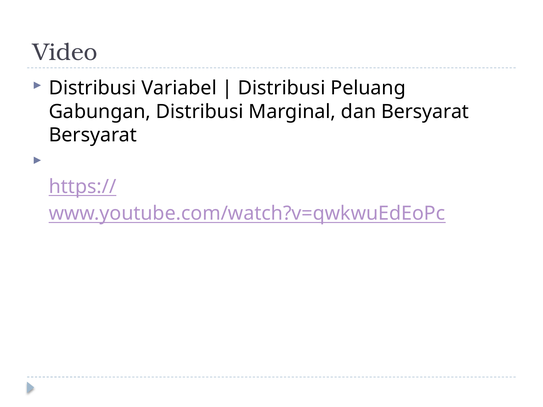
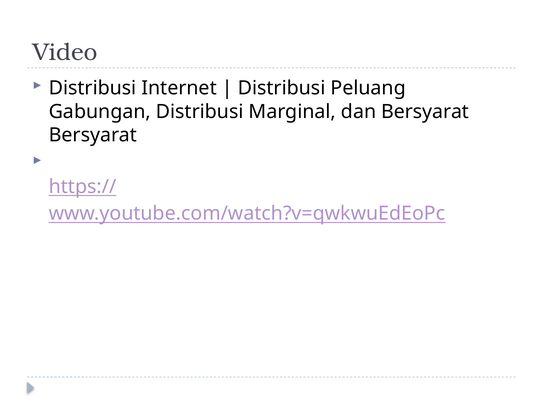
Variabel: Variabel -> Internet (179, 88)
